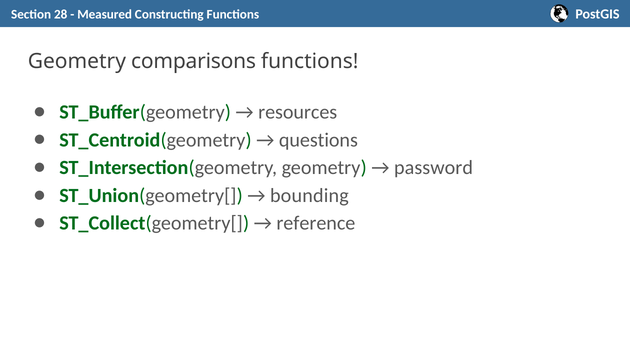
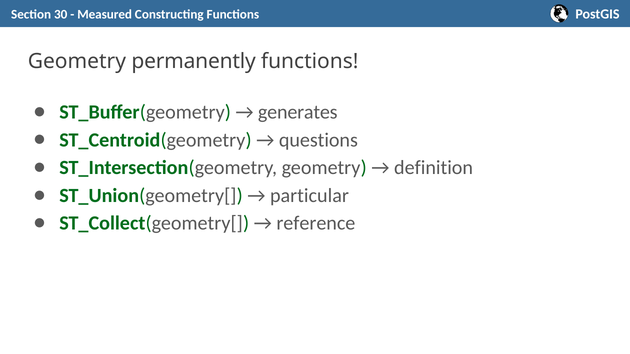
28: 28 -> 30 (61, 15)
comparisons: comparisons -> permanently (194, 62)
resources: resources -> generates (298, 112)
password: password -> definition (434, 168)
bounding: bounding -> particular (309, 196)
